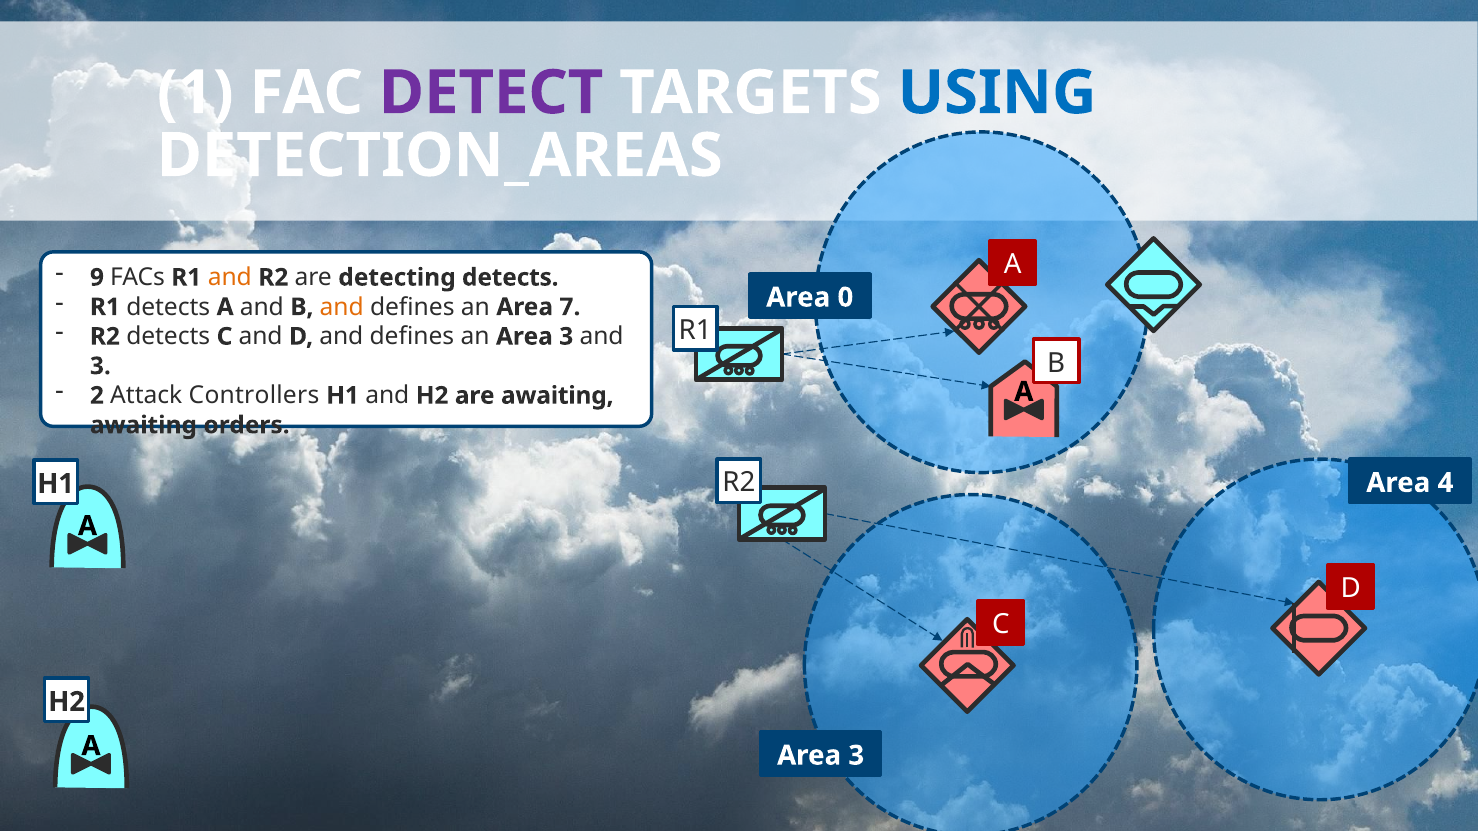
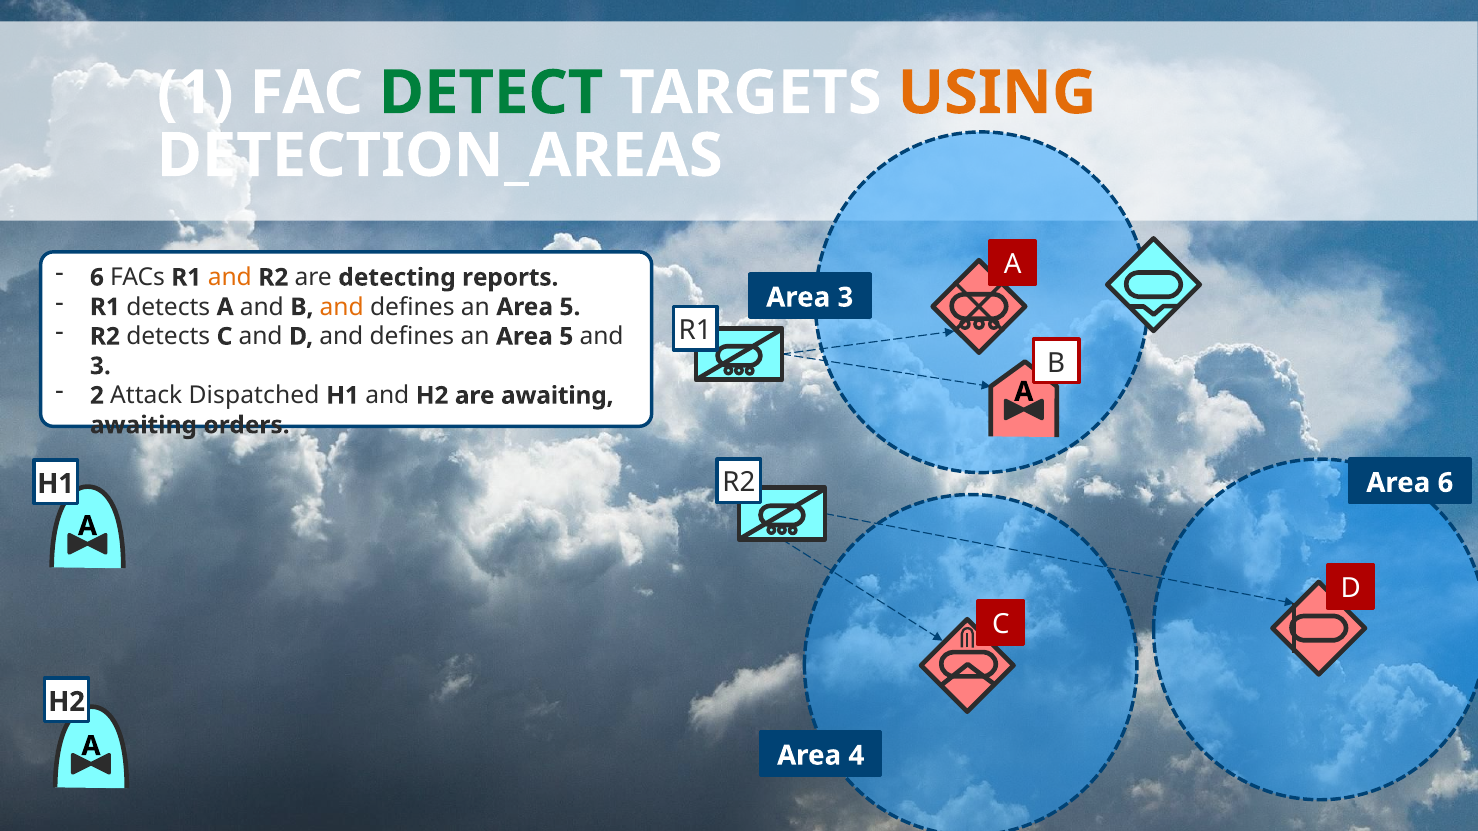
DETECT colour: purple -> green (491, 93)
USING colour: blue -> orange (997, 93)
9: 9 -> 6 (97, 278)
detecting detects: detects -> reports (510, 278)
Area 0: 0 -> 3 (845, 298)
7: 7 -> 5 (570, 307)
3: 3 -> 5 (566, 337)
Controllers: Controllers -> Dispatched (254, 396)
Area 4: 4 -> 6 (1445, 483)
3: 3 -> 4 (856, 756)
